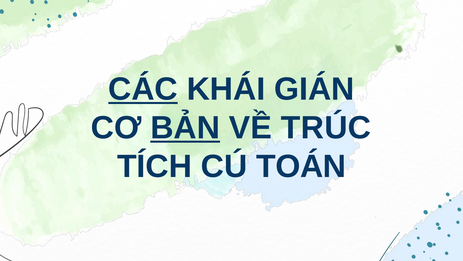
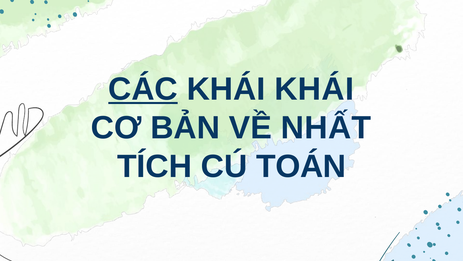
KHÁI GIÁN: GIÁN -> KHÁI (314, 89)
BẢN underline: present -> none (185, 128)
TRÚC: TRÚC -> NHẤT (326, 128)
